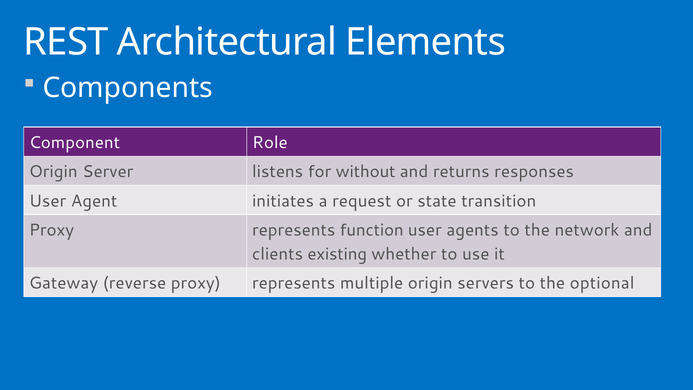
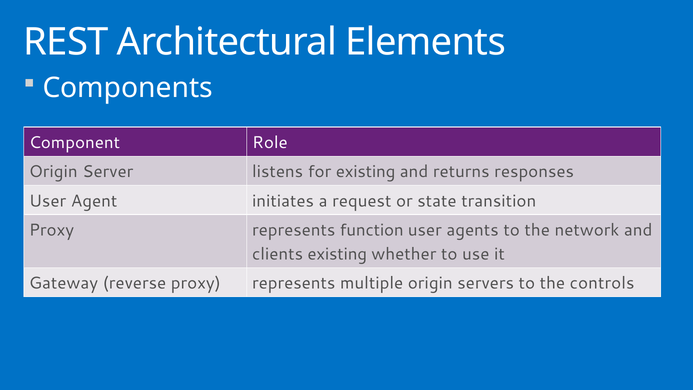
for without: without -> existing (366, 172)
optional: optional -> controls (602, 283)
